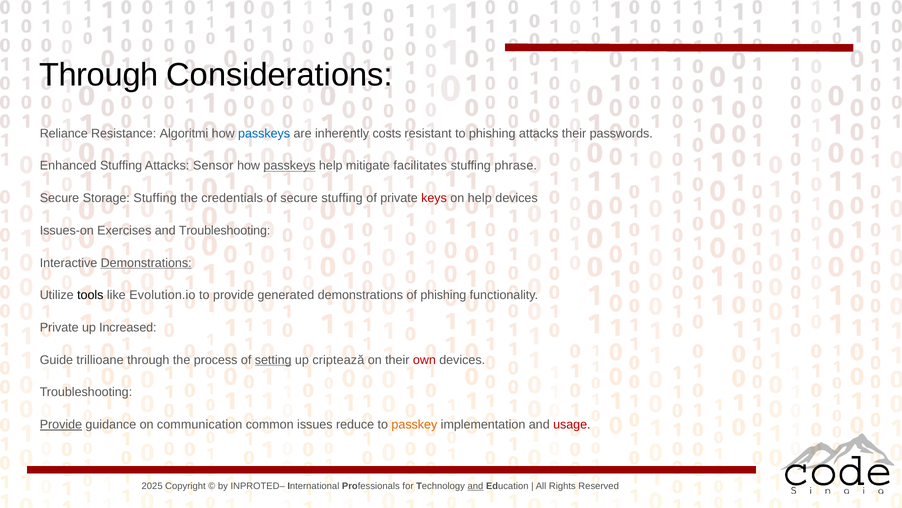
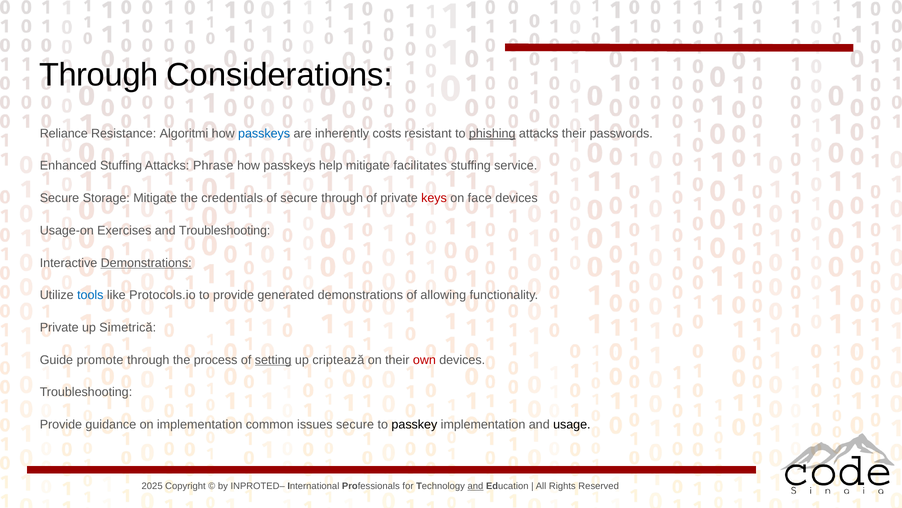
phishing underline: none -> present (492, 133)
Sensor: Sensor -> Phrase (213, 166)
passkeys underline: present -> none (290, 166)
phrase: phrase -> service (516, 166)
Storage Stuffing: Stuffing -> Mitigate (155, 198)
secure stuffing: stuffing -> through (342, 198)
on help: help -> face (480, 198)
Issues-on: Issues-on -> Usage-on (67, 230)
tools colour: black -> blue (90, 295)
Evolution.io: Evolution.io -> Protocols.io (162, 295)
of phishing: phishing -> allowing (443, 295)
Increased: Increased -> Simetrică (128, 327)
trillioane: trillioane -> promote (100, 360)
Provide underline: present -> none (61, 424)
on communication: communication -> implementation (200, 424)
issues reduce: reduce -> secure (355, 424)
passkey colour: orange -> black (414, 424)
usage colour: red -> black (572, 424)
